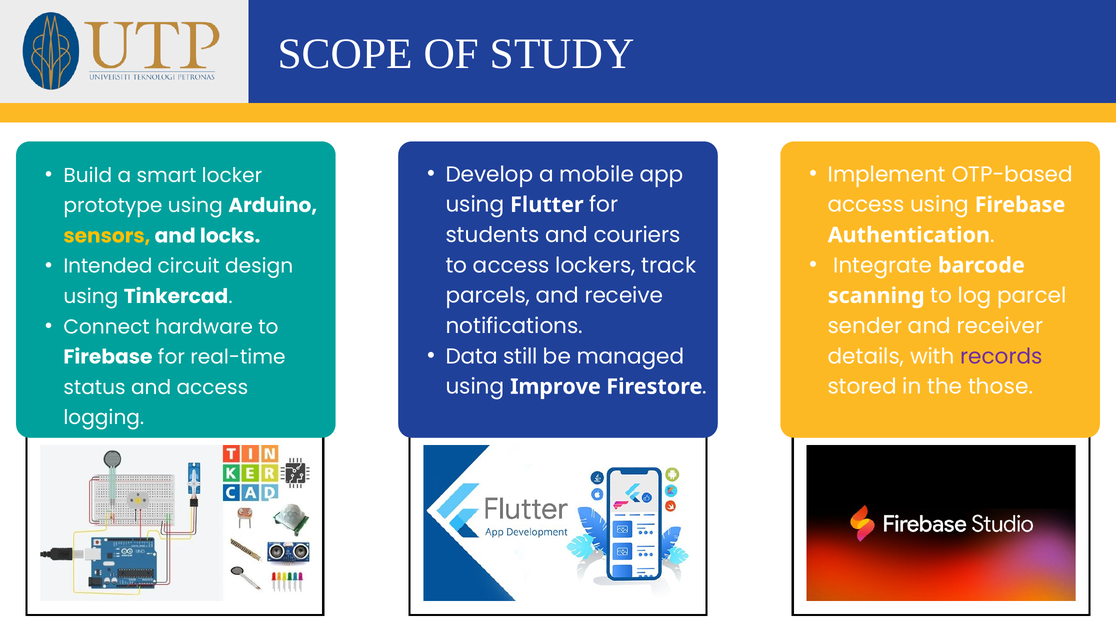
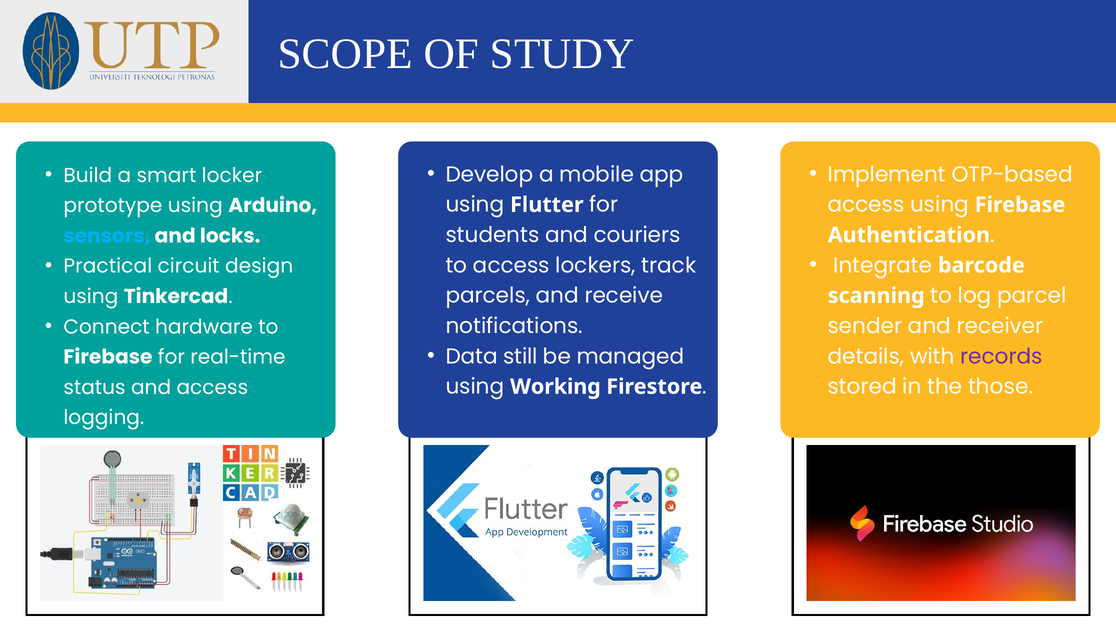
sensors colour: yellow -> light blue (107, 236)
Intended: Intended -> Practical (108, 266)
Improve: Improve -> Working (555, 387)
